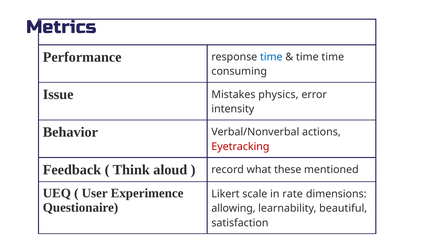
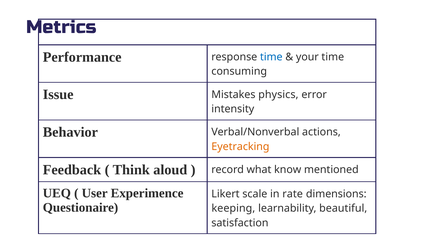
time: time -> your (307, 57)
Eyetracking colour: red -> orange (240, 146)
these: these -> know (288, 169)
allowing: allowing -> keeping (233, 208)
